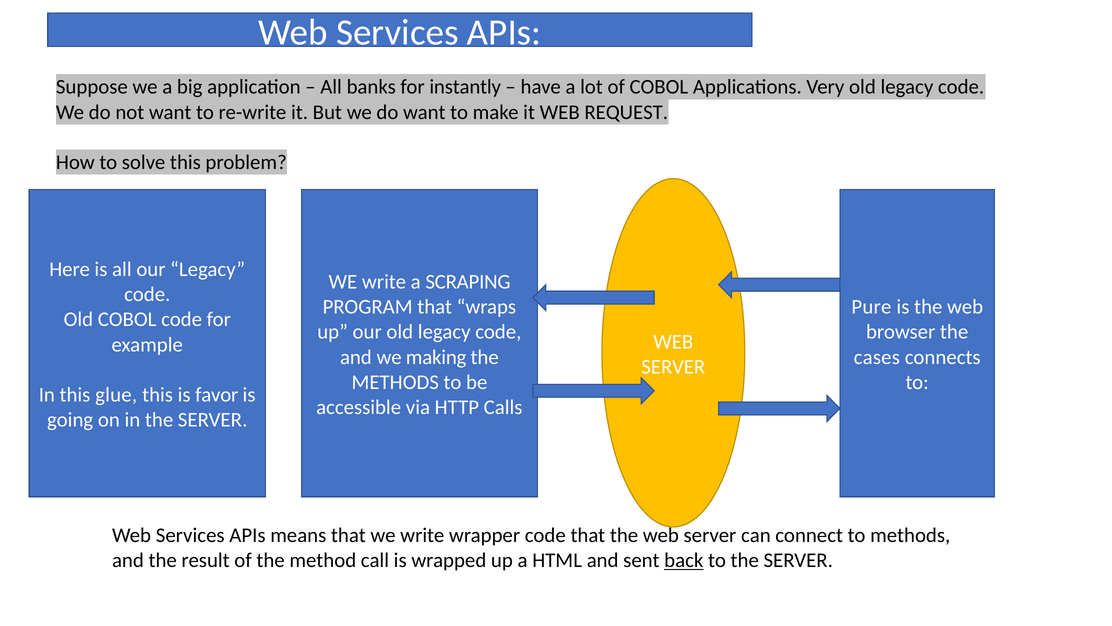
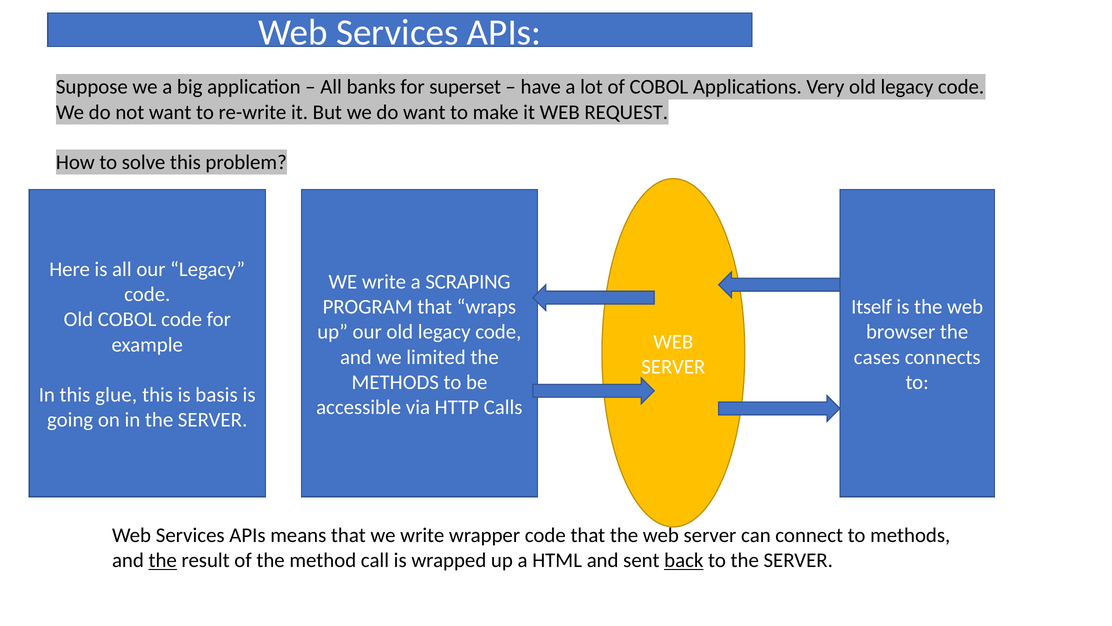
instantly: instantly -> superset (465, 87)
Pure: Pure -> Itself (872, 307)
making: making -> limited (436, 357)
favor: favor -> basis (217, 394)
the underline: none -> present (163, 560)
